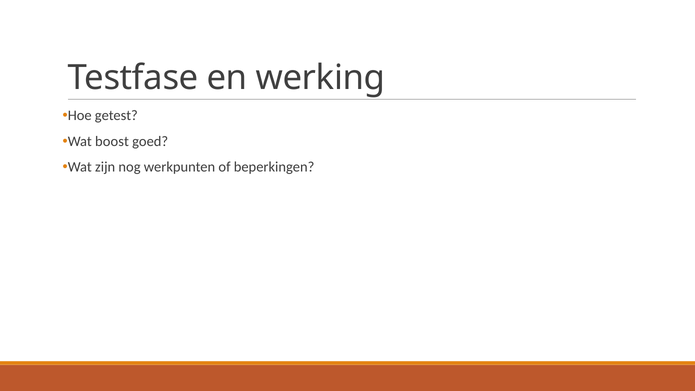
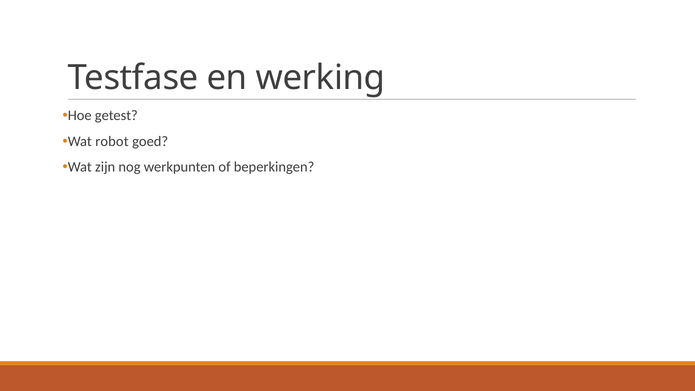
boost: boost -> robot (112, 141)
